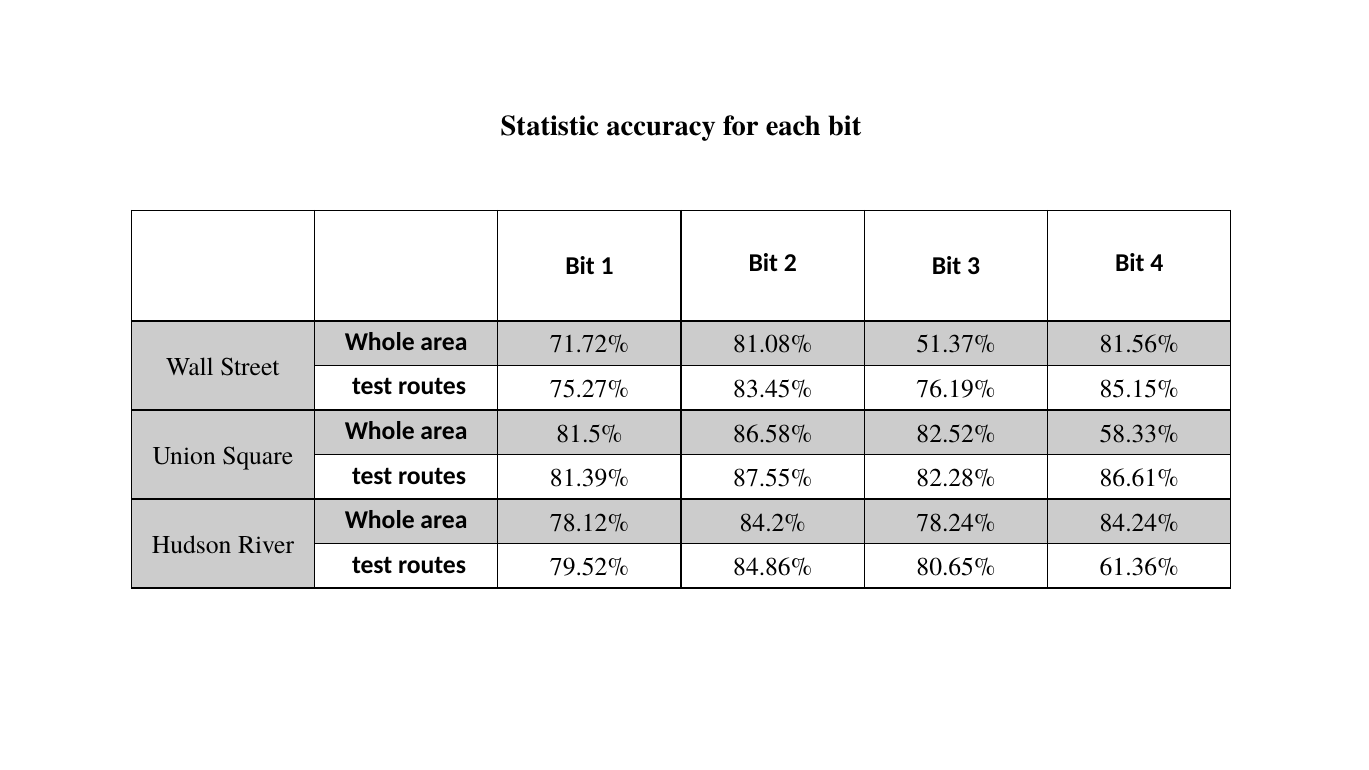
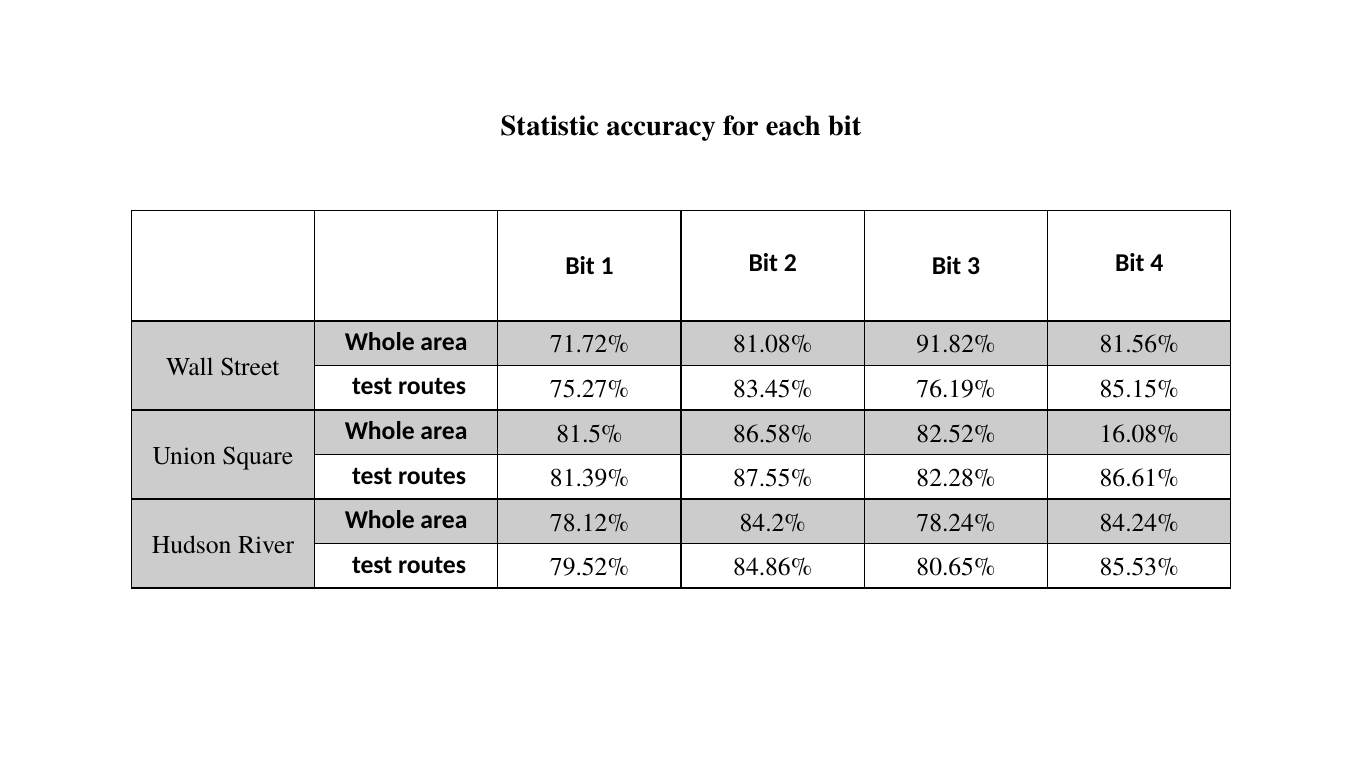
51.37%: 51.37% -> 91.82% (956, 345)
58.33%: 58.33% -> 16.08% (1139, 434)
61.36%: 61.36% -> 85.53% (1139, 567)
